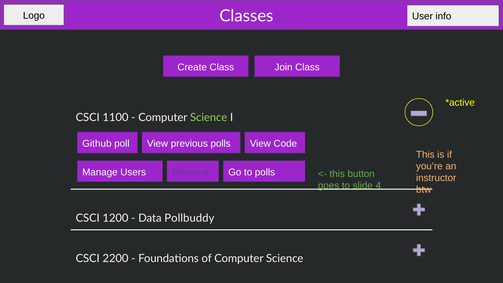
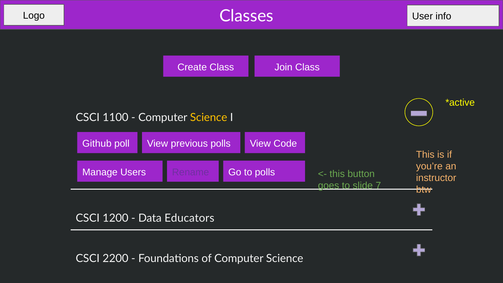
Science colour: light green -> yellow (209, 118)
4: 4 -> 7 (378, 186)
Pollbuddy: Pollbuddy -> Educators (189, 218)
